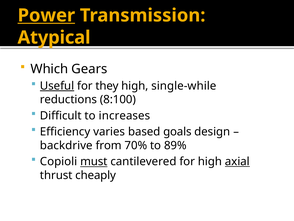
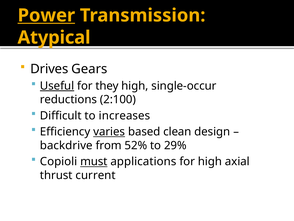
Which: Which -> Drives (49, 69)
single-while: single-while -> single-occur (184, 86)
8:100: 8:100 -> 2:100 (118, 99)
varies underline: none -> present (109, 131)
goals: goals -> clean (177, 131)
70%: 70% -> 52% (136, 145)
89%: 89% -> 29% (175, 145)
cantilevered: cantilevered -> applications (143, 161)
axial underline: present -> none (237, 161)
cheaply: cheaply -> current (96, 175)
